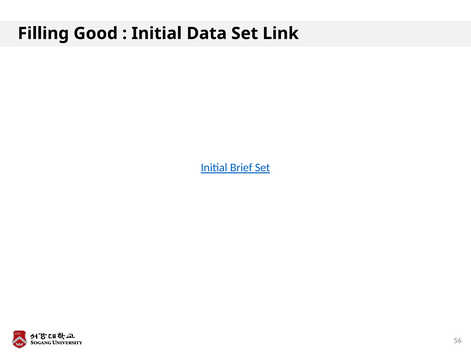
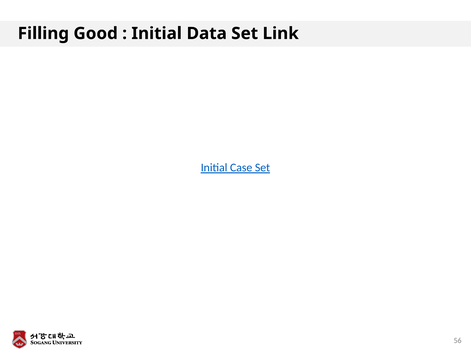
Brief: Brief -> Case (241, 168)
